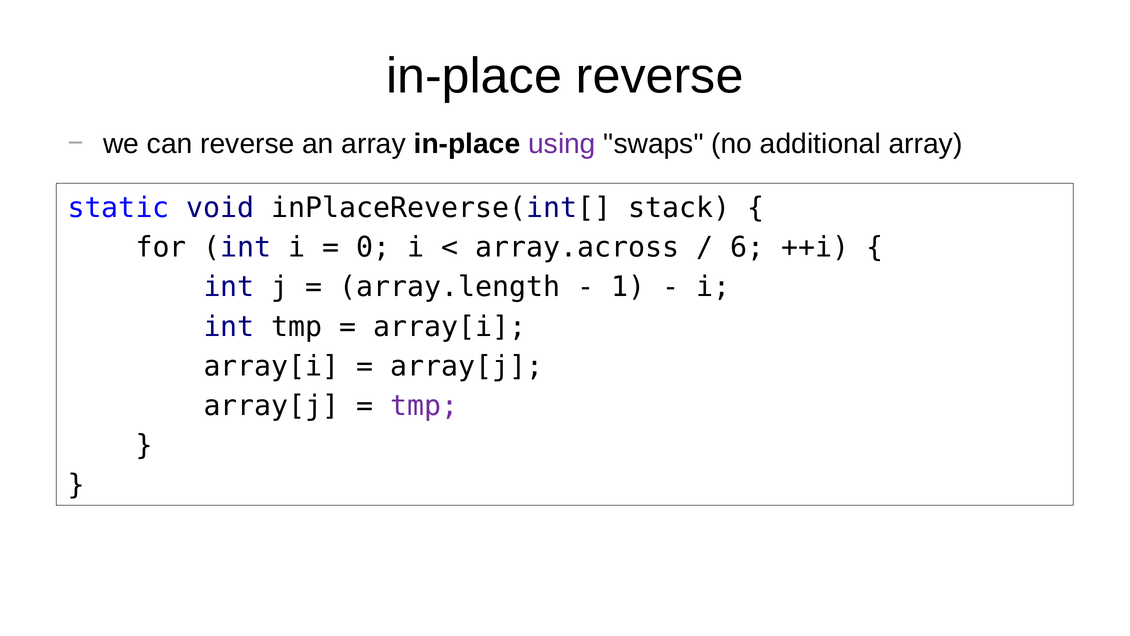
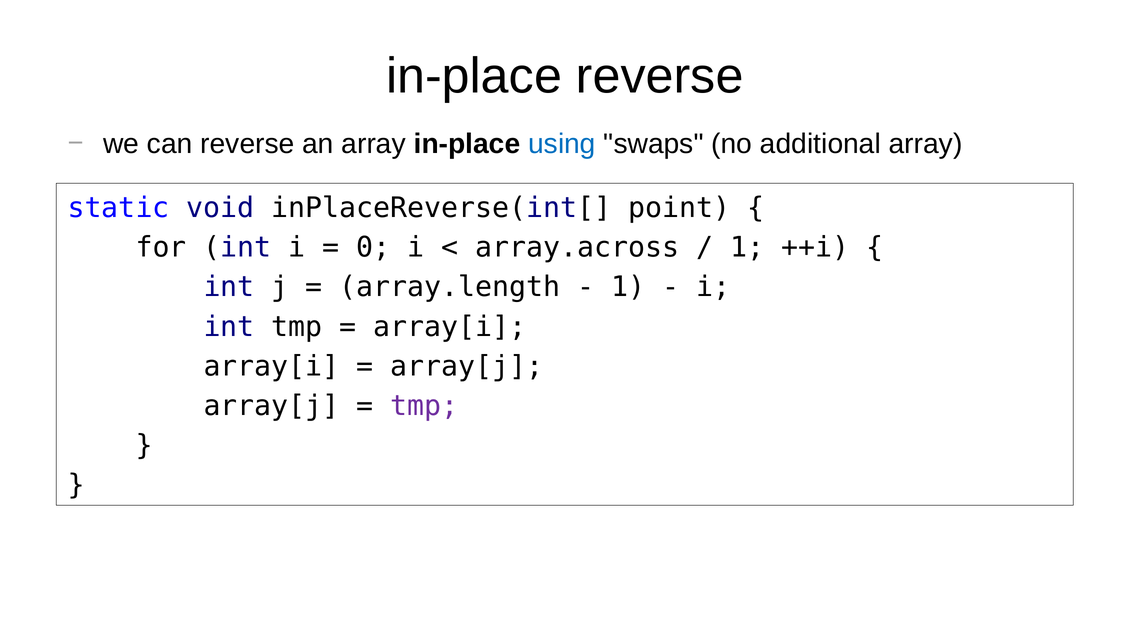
using colour: purple -> blue (562, 144)
stack: stack -> point (679, 208)
6: 6 -> 1 (747, 247)
